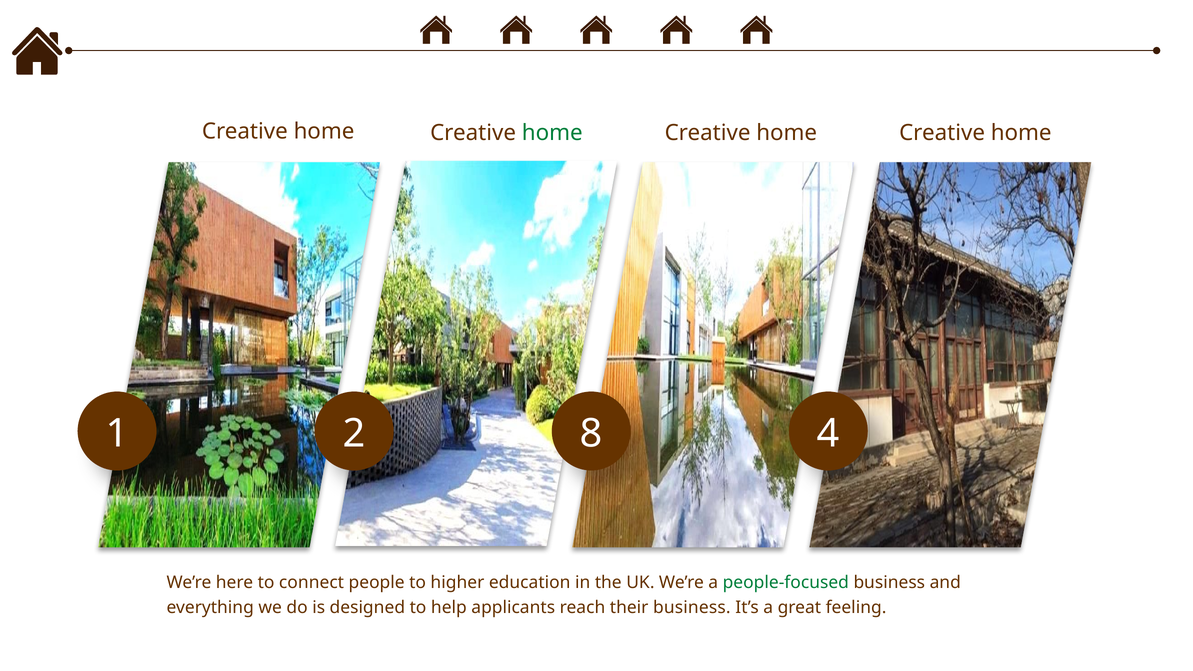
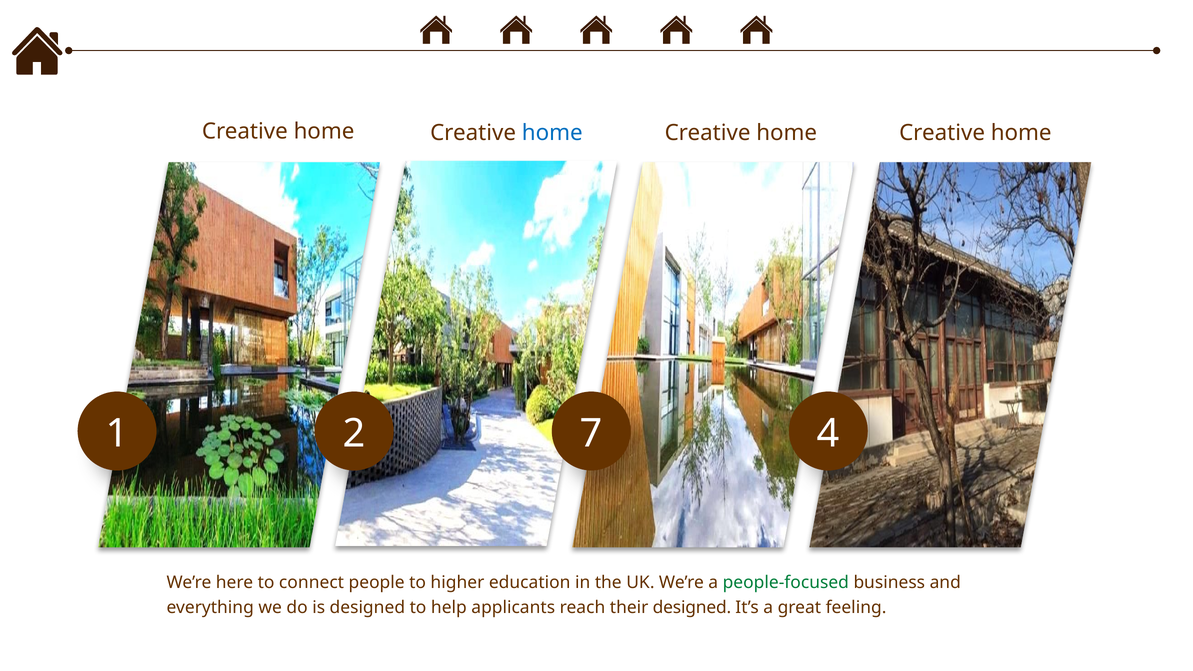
home colour: green -> blue (552, 133)
8: 8 -> 7 (591, 434)
their business: business -> designed (692, 607)
